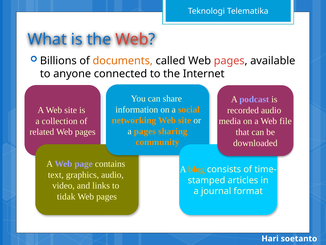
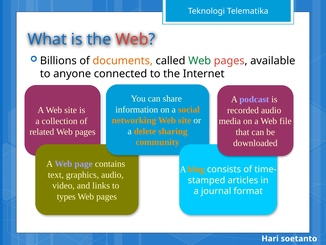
Web colour: black -> green (200, 61)
a pages: pages -> delete (145, 131)
tidak: tidak -> types (66, 196)
